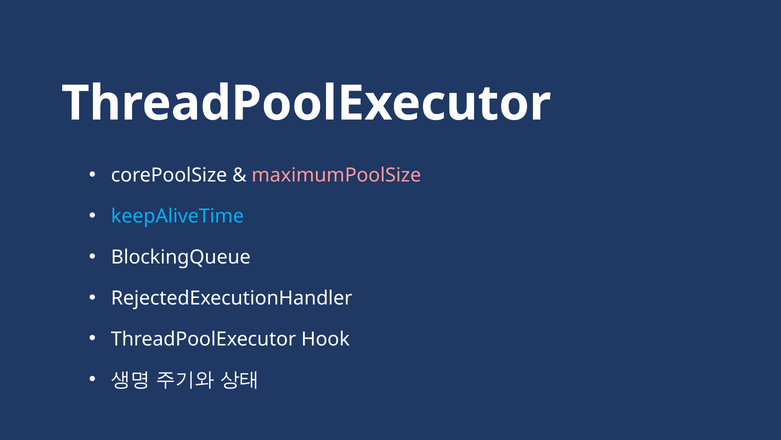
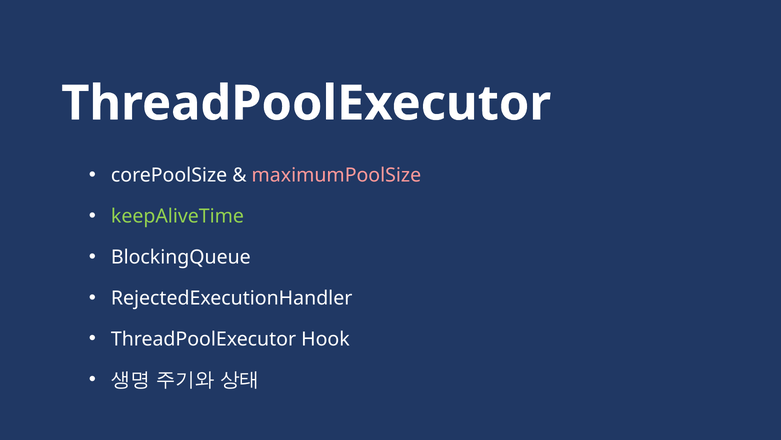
keepAliveTime colour: light blue -> light green (177, 216)
